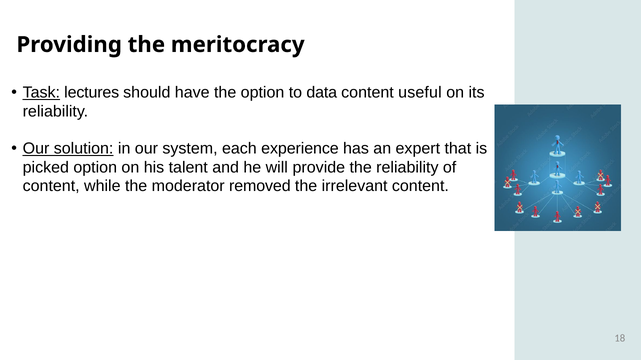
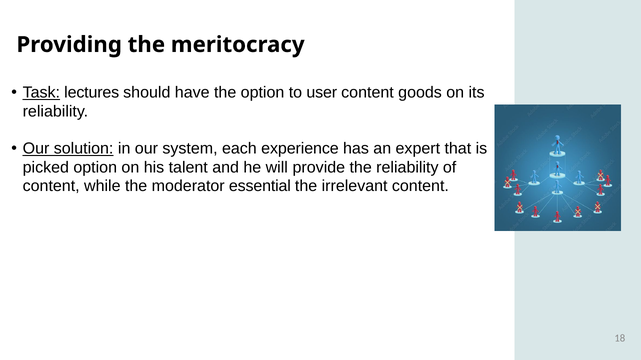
data: data -> user (322, 93)
useful: useful -> goods (420, 93)
removed: removed -> essential (260, 186)
